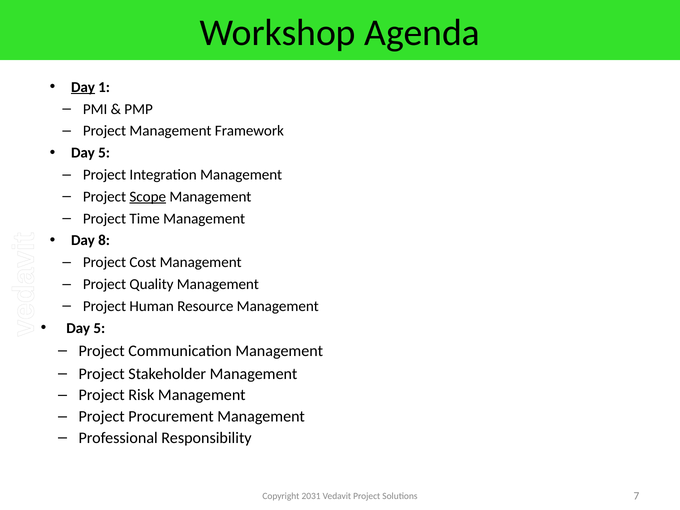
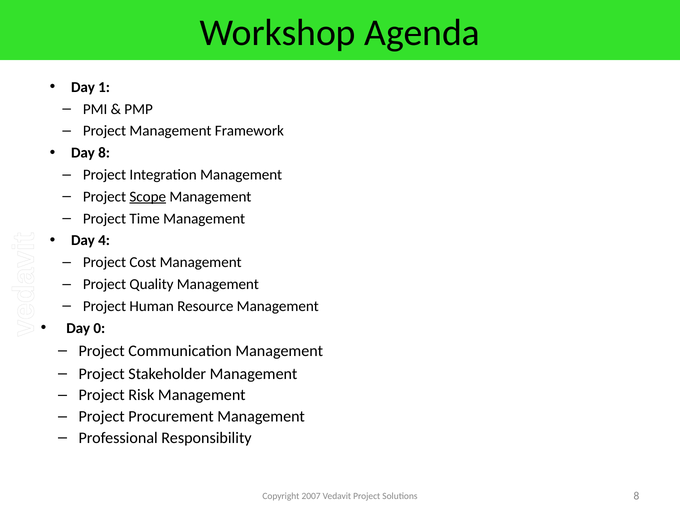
Day underline: present -> none (83, 87)
5: 5 -> 8 (104, 153)
8: 8 -> 4 (104, 240)
5: 5 -> 0 (99, 328)
2031: 2031 -> 2007 (311, 496)
Solutions 7: 7 -> 8 (636, 496)
